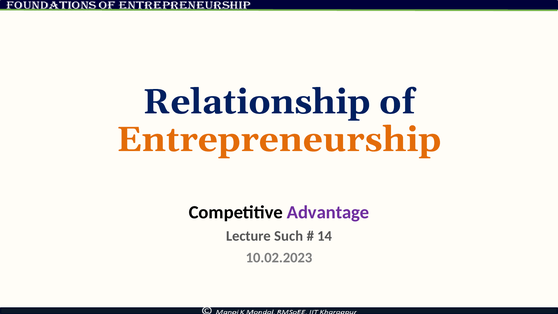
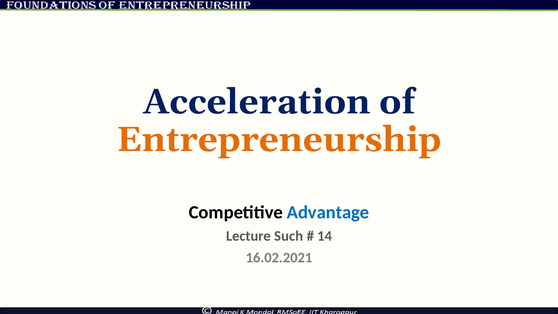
Relationship: Relationship -> Acceleration (257, 102)
Advantage colour: purple -> blue (328, 212)
10.02.2023: 10.02.2023 -> 16.02.2021 (279, 258)
